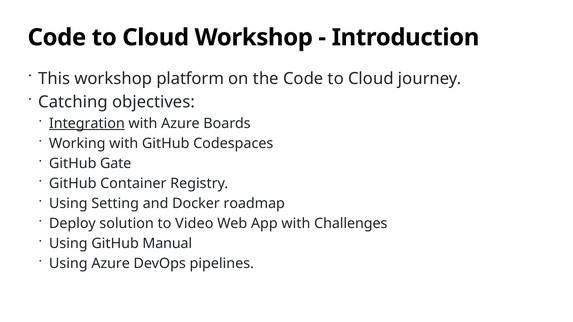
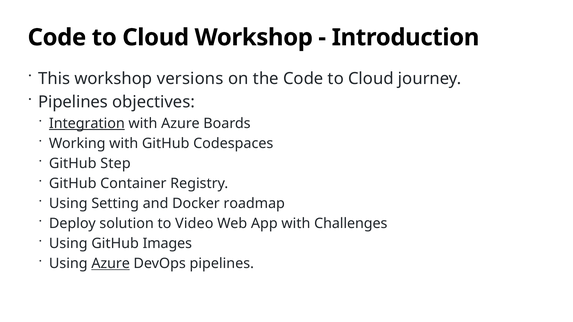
platform: platform -> versions (190, 79)
Catching: Catching -> Pipelines (73, 102)
Gate: Gate -> Step (116, 163)
Manual: Manual -> Images (167, 244)
Azure underline: none -> present (111, 264)
